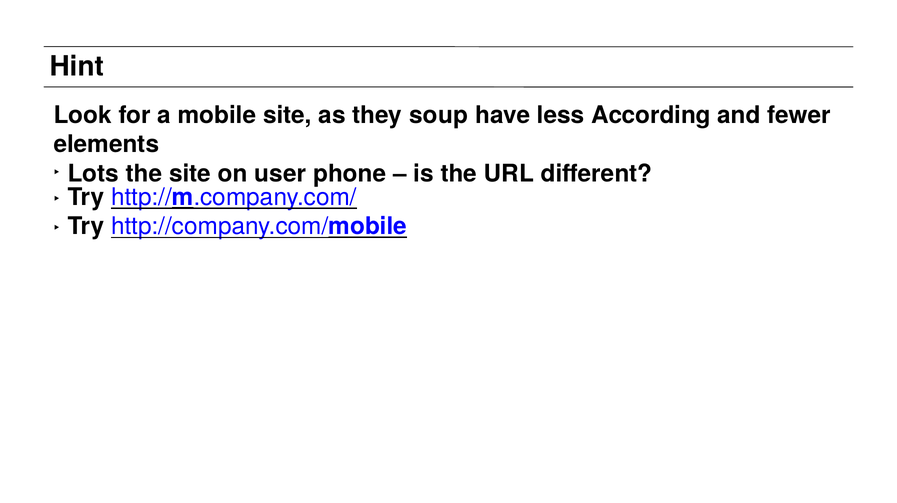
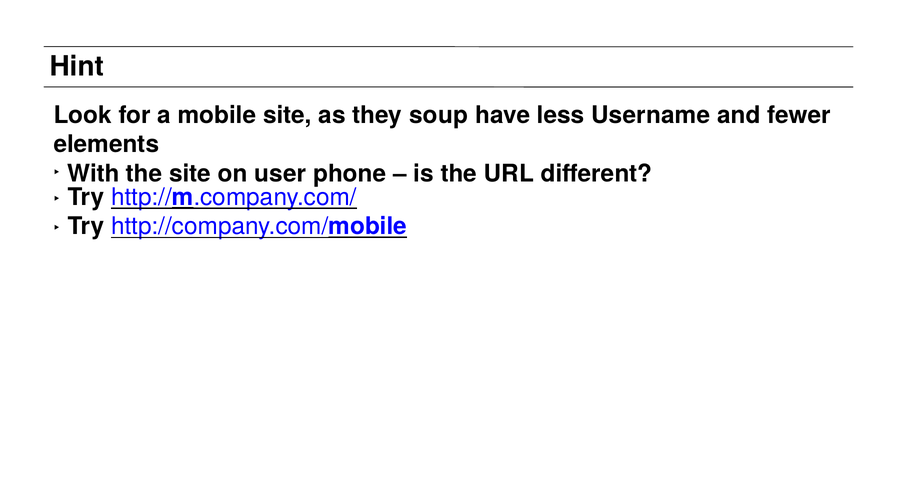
According: According -> Username (651, 115)
Lots: Lots -> With (93, 174)
